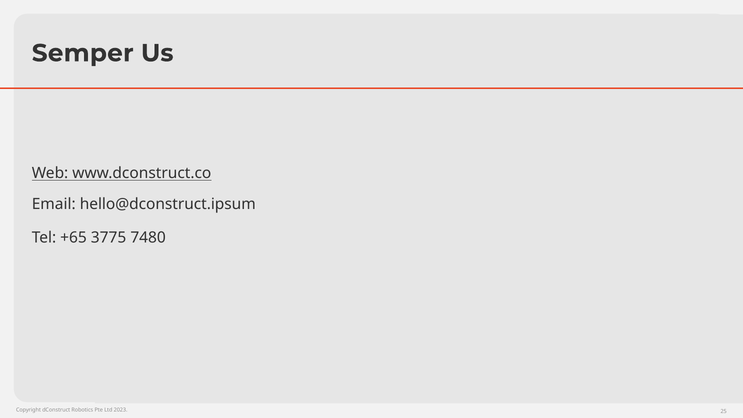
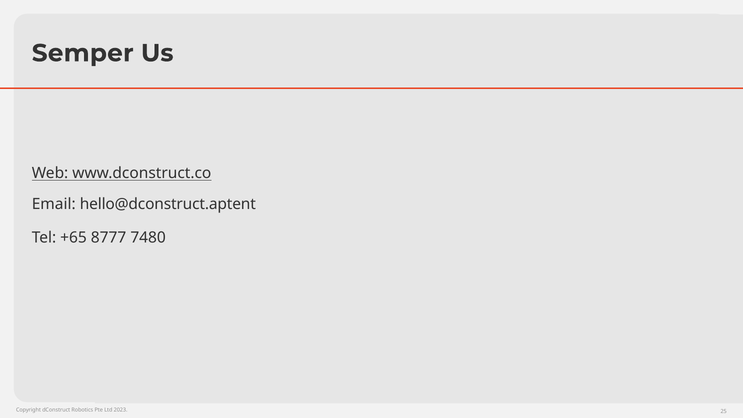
hello@dconstruct.ipsum: hello@dconstruct.ipsum -> hello@dconstruct.aptent (168, 204)
3775: 3775 -> 8777 (109, 238)
